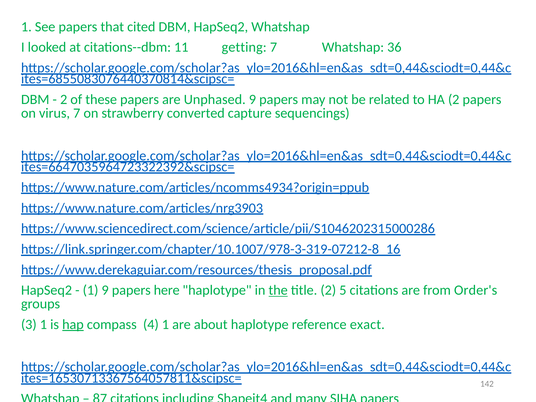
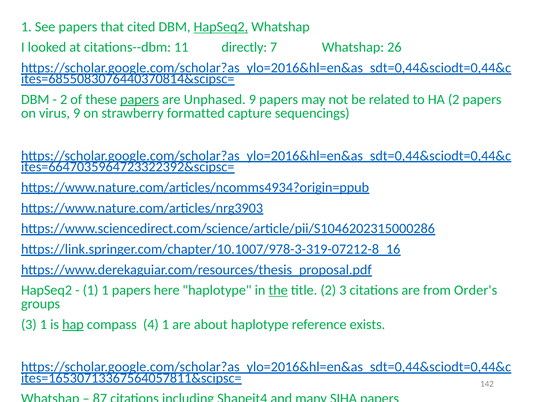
HapSeq2 underline: none -> present (221, 27)
getting: getting -> directly (244, 47)
36: 36 -> 26 (394, 47)
papers underline: none -> present (140, 99)
virus 7: 7 -> 9 (77, 113)
converted: converted -> formatted (196, 113)
1 9: 9 -> 1 (105, 290)
2 5: 5 -> 3 (343, 290)
exact: exact -> exists (367, 324)
